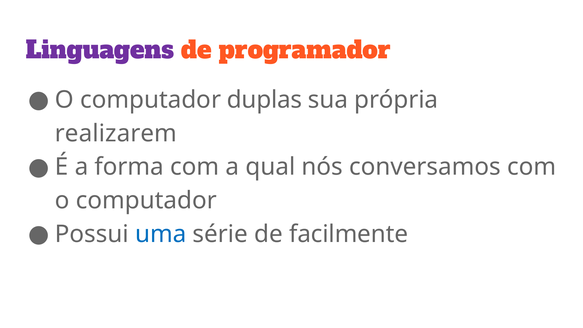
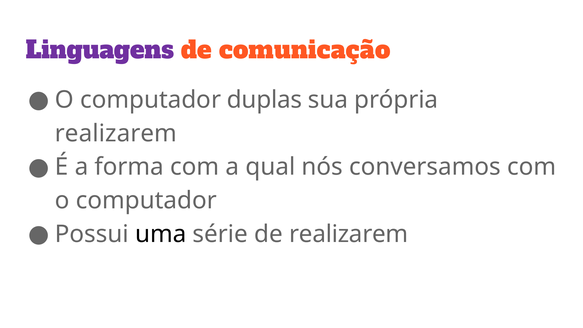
programador: programador -> comunicação (305, 50)
uma colour: blue -> black (161, 234)
de facilmente: facilmente -> realizarem (349, 234)
